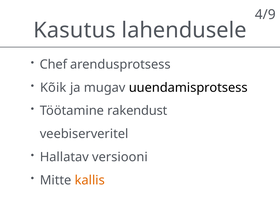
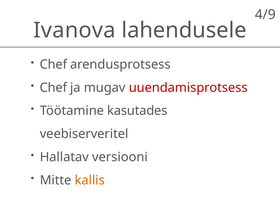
Kasutus: Kasutus -> Ivanova (74, 30)
Kõik: Kõik -> Chef (53, 88)
uuendamisprotsess colour: black -> red (188, 88)
rakendust: rakendust -> kasutades (137, 111)
